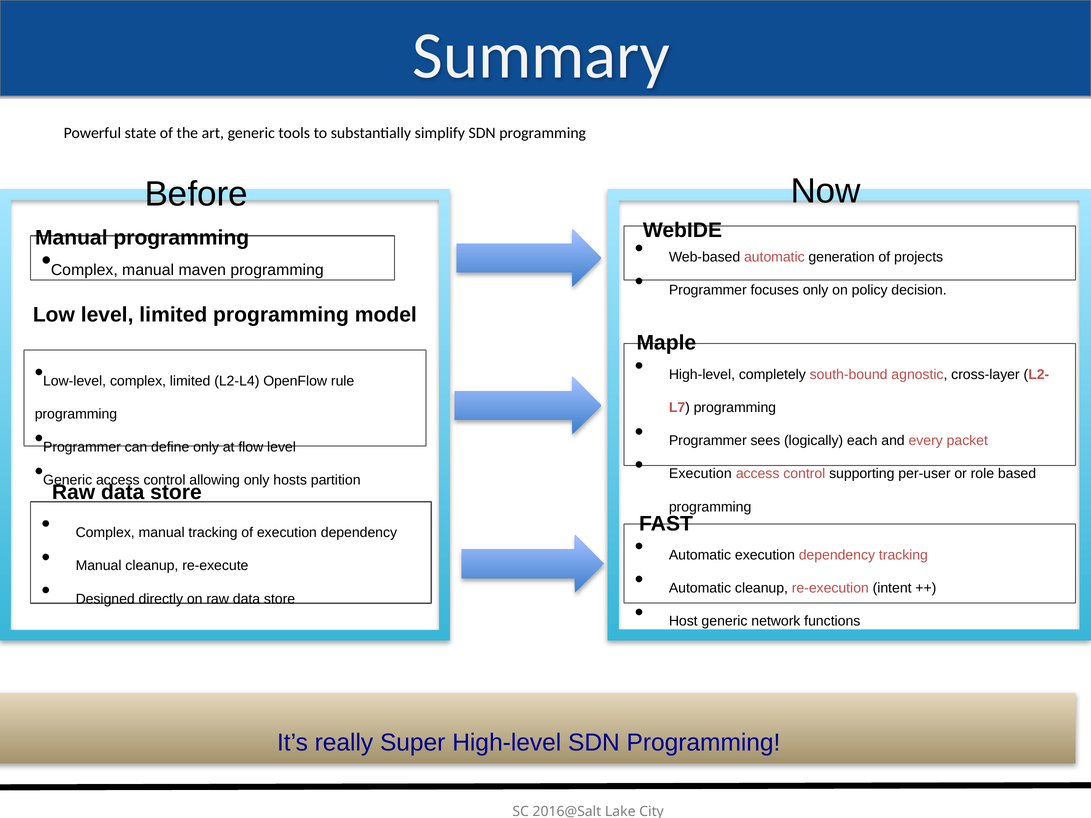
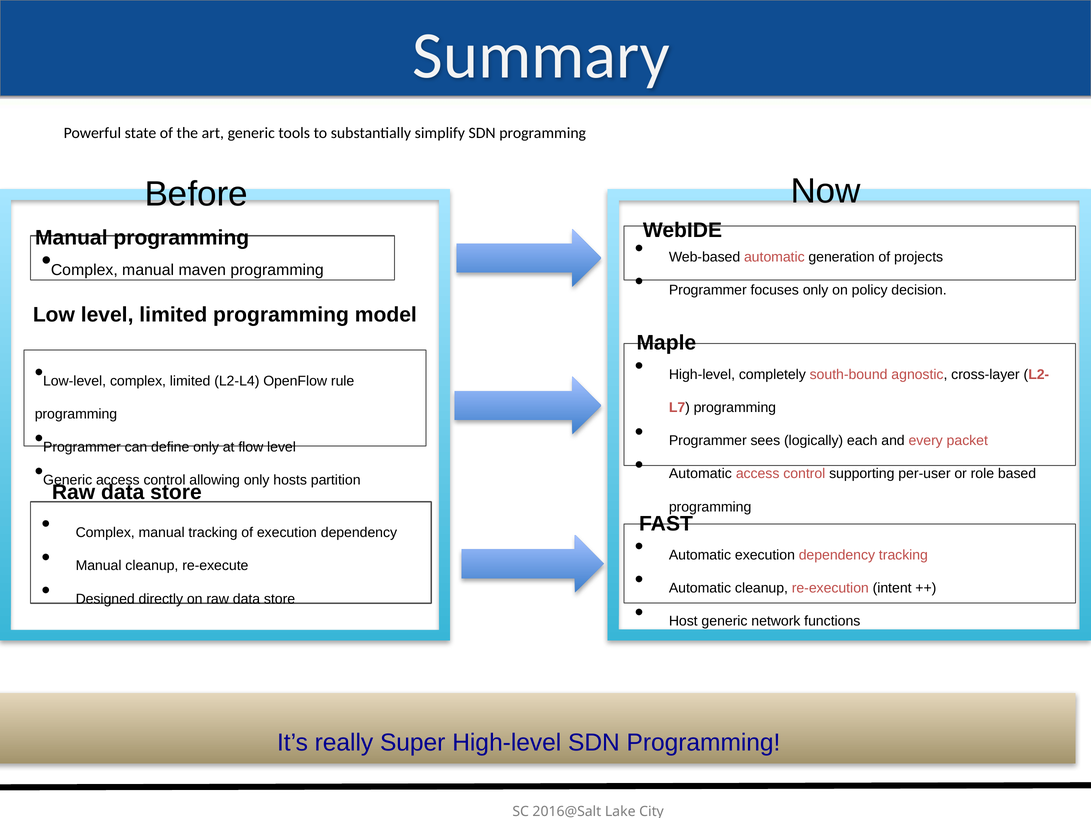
Execution: Execution -> Automatic (700, 474)
